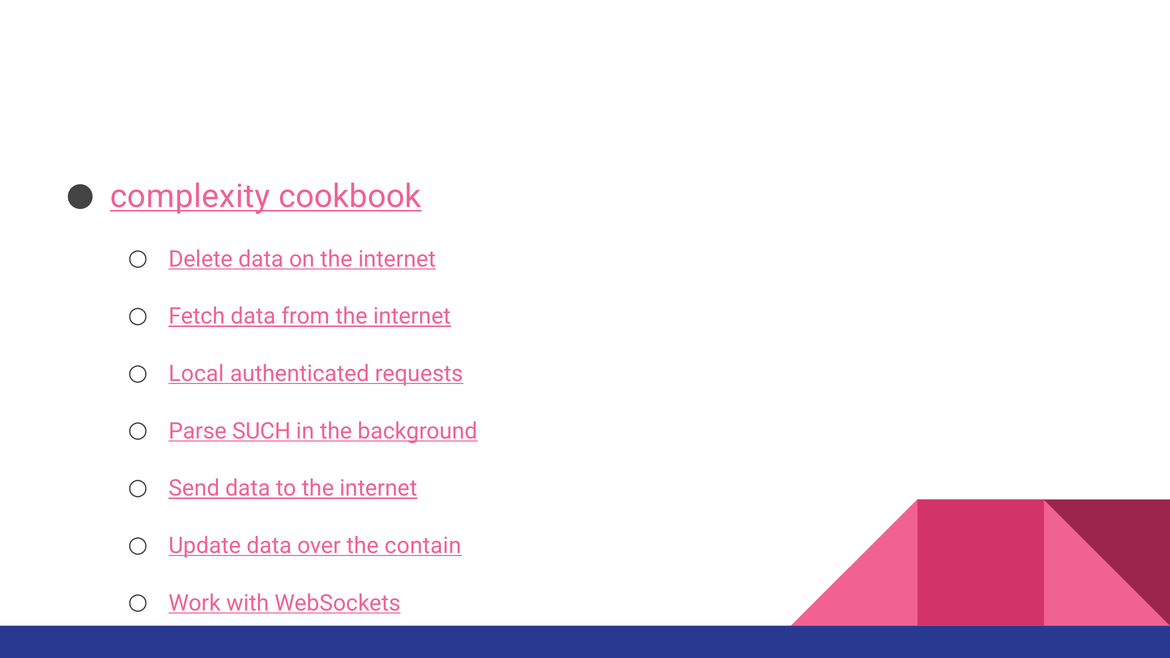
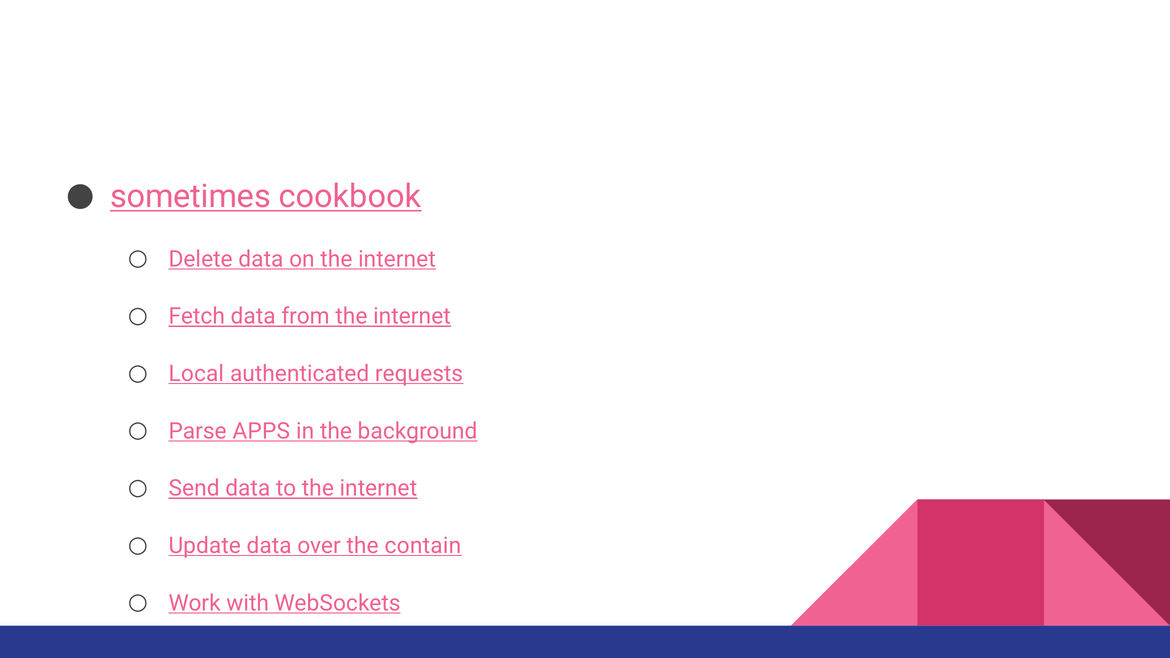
complexity: complexity -> sometimes (190, 197)
SUCH: SUCH -> APPS (261, 431)
